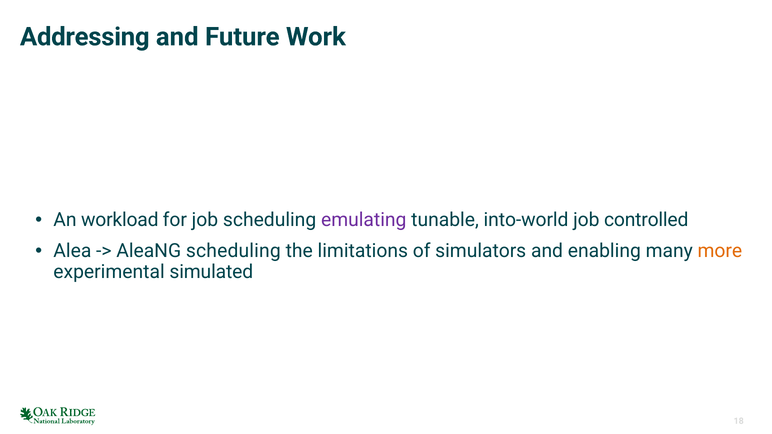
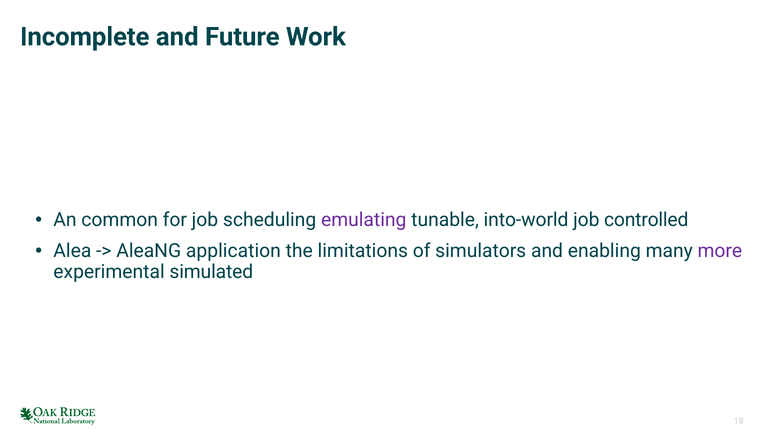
Addressing: Addressing -> Incomplete (85, 37)
workload: workload -> common (120, 220)
AleaNG scheduling: scheduling -> application (233, 251)
more colour: orange -> purple (720, 251)
